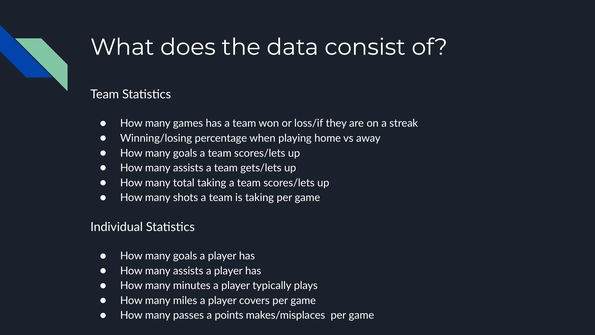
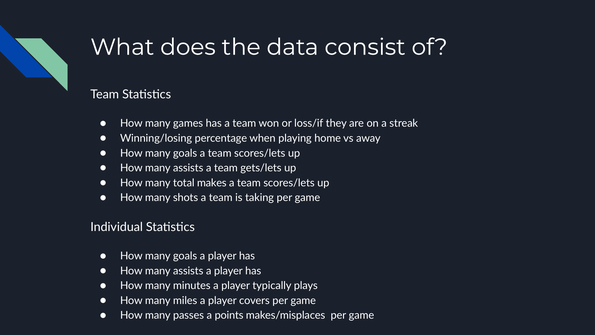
total taking: taking -> makes (212, 183)
